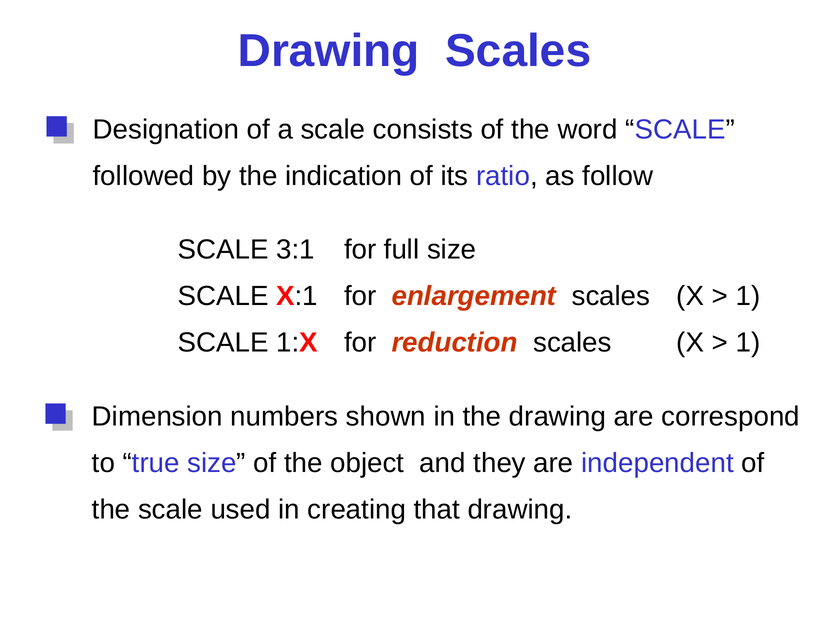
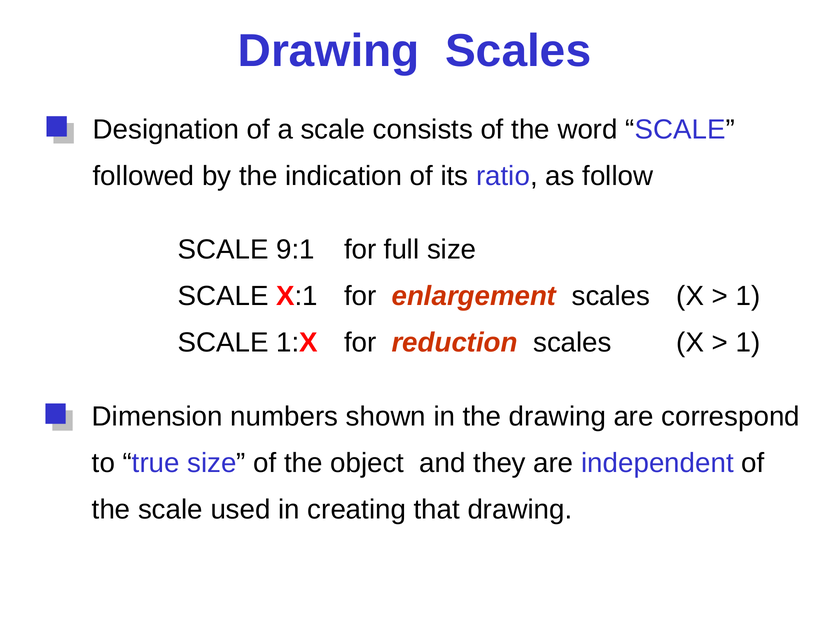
3:1: 3:1 -> 9:1 (296, 250)
